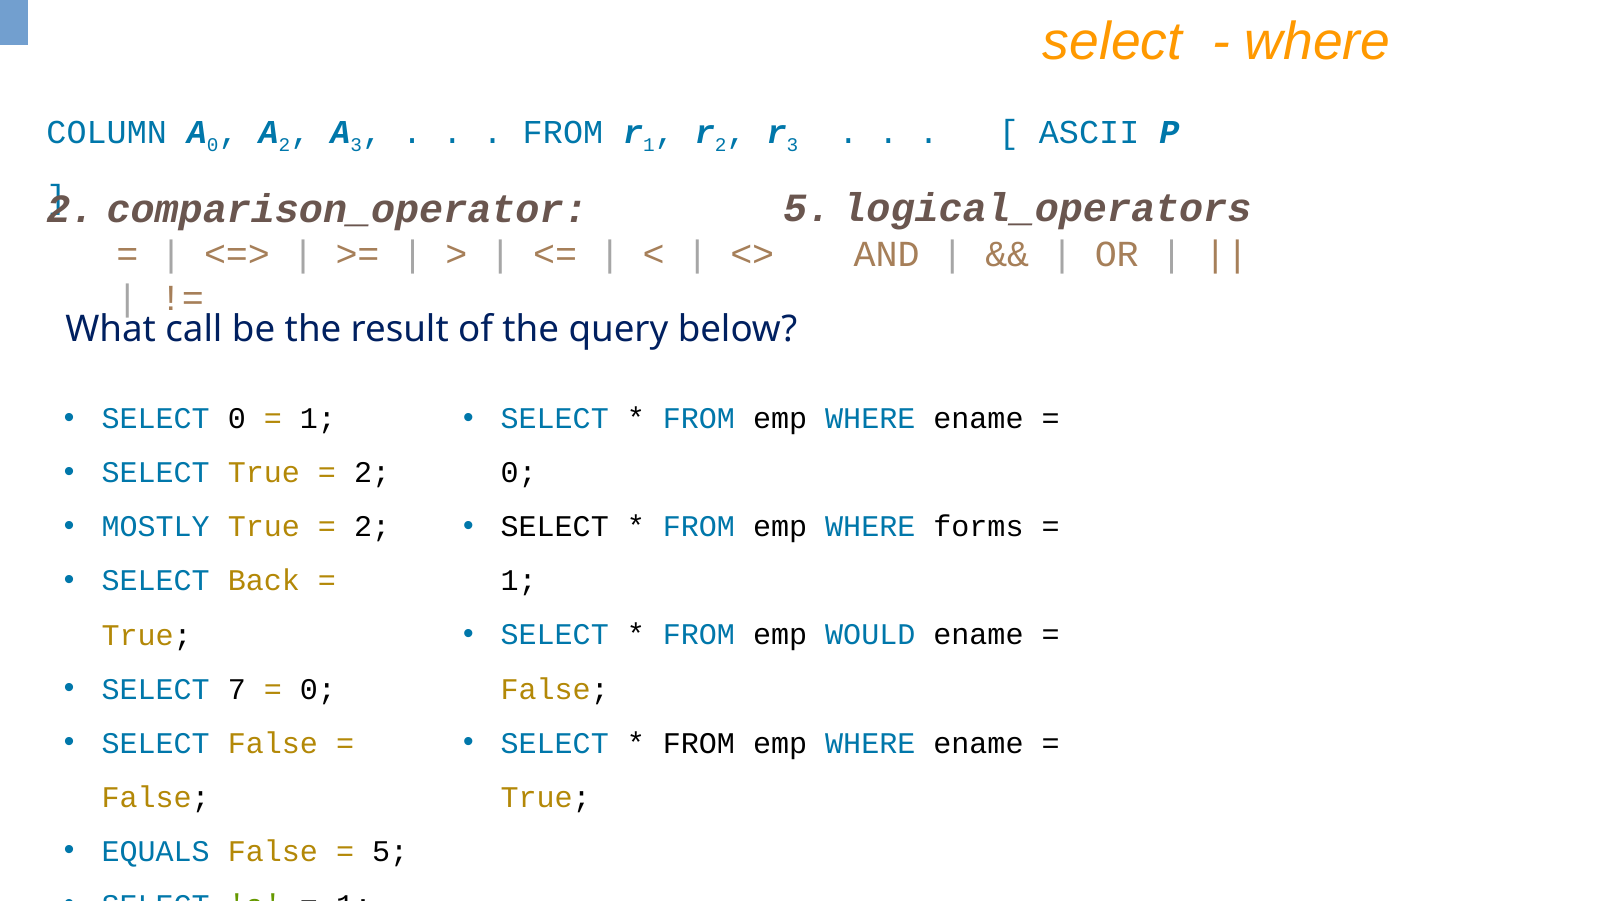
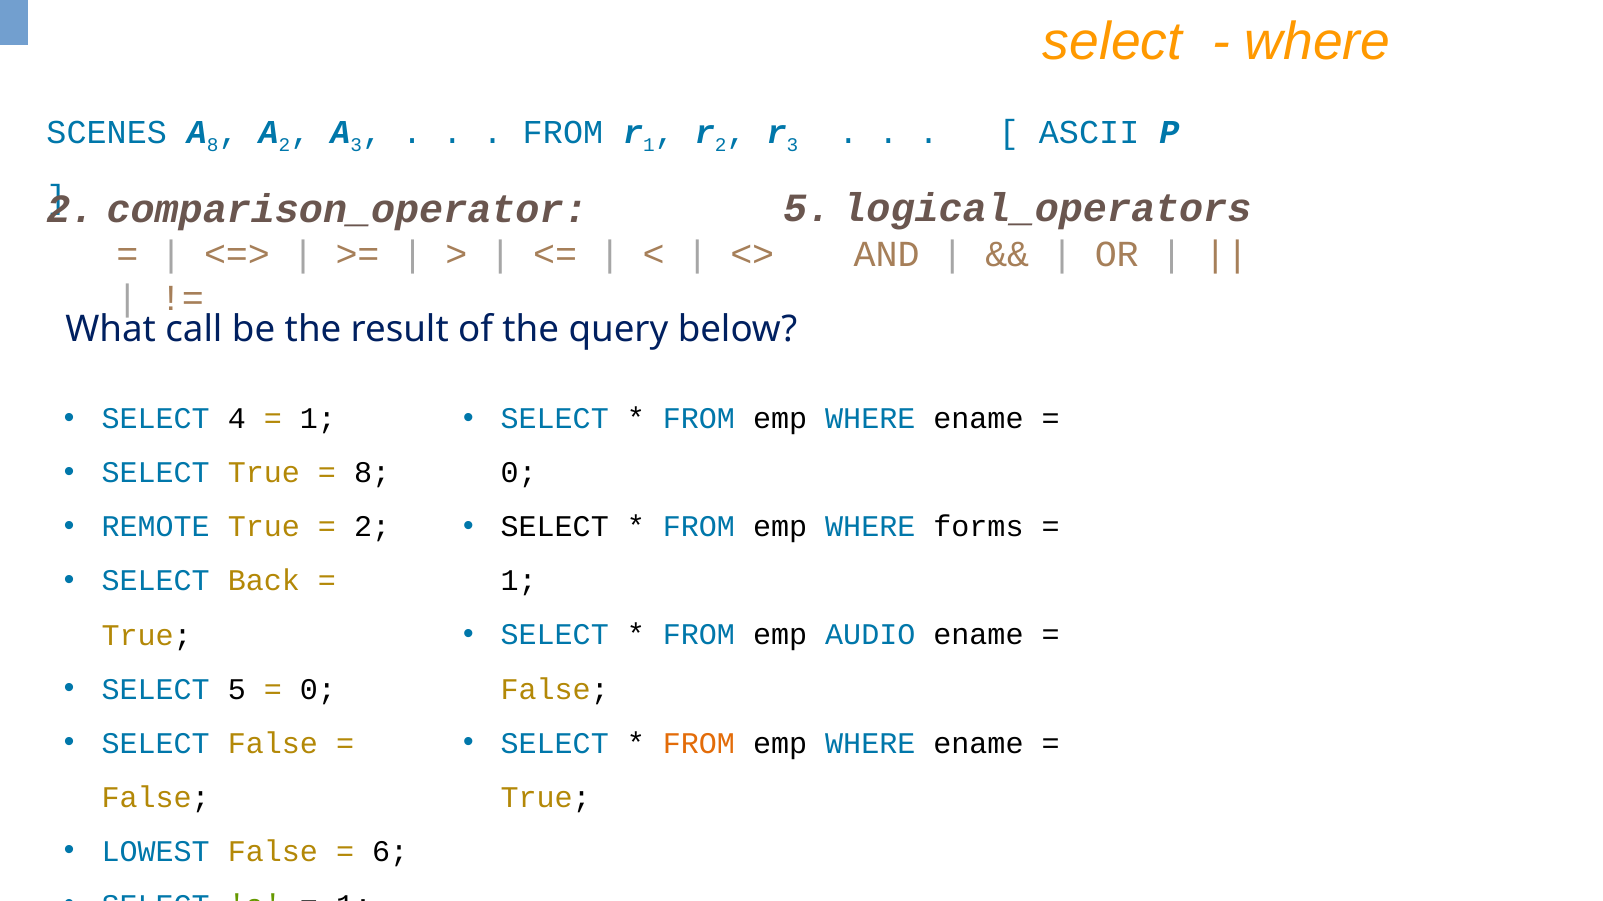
COLUMN: COLUMN -> SCENES (107, 132)
A 0: 0 -> 8 (213, 145)
SELECT 0: 0 -> 4 (237, 419)
2: 2 -> 8 (372, 473)
MOSTLY: MOSTLY -> REMOTE (156, 527)
WOULD: WOULD -> AUDIO (870, 636)
SELECT 7: 7 -> 5 (237, 690)
FROM colour: black -> orange (699, 744)
EQUALS: EQUALS -> LOWEST (156, 852)
5: 5 -> 6 (390, 852)
